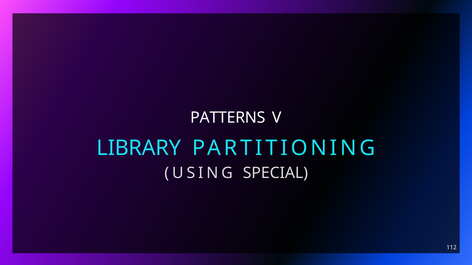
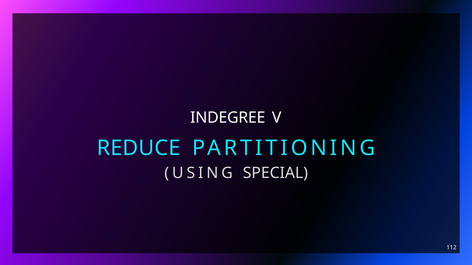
PATTERNS: PATTERNS -> INDEGREE (228, 118)
LIBRARY: LIBRARY -> REDUCE (139, 148)
